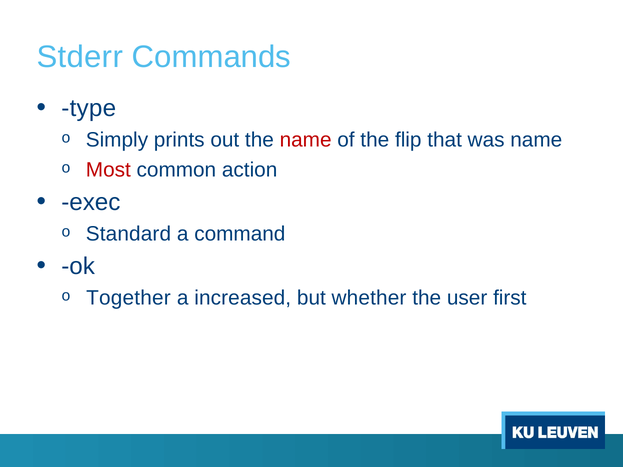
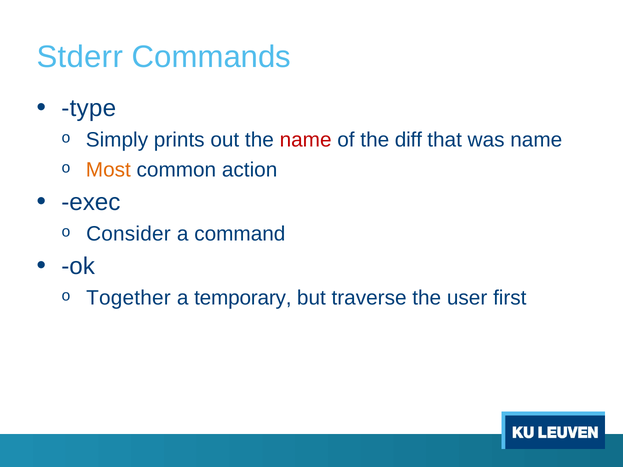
flip: flip -> diff (408, 140)
Most colour: red -> orange (108, 170)
Standard: Standard -> Consider (128, 234)
increased: increased -> temporary (243, 298)
whether: whether -> traverse (369, 298)
